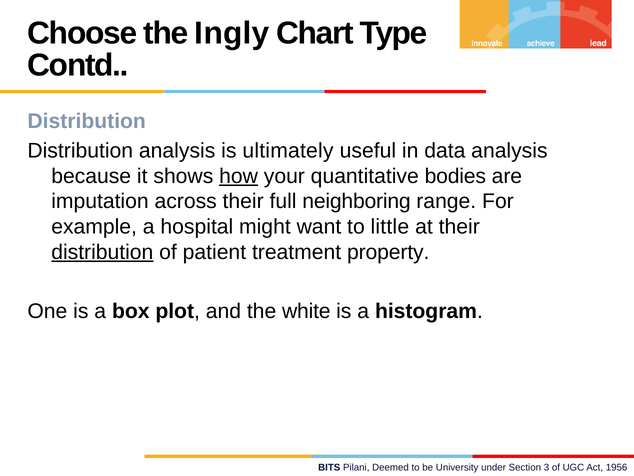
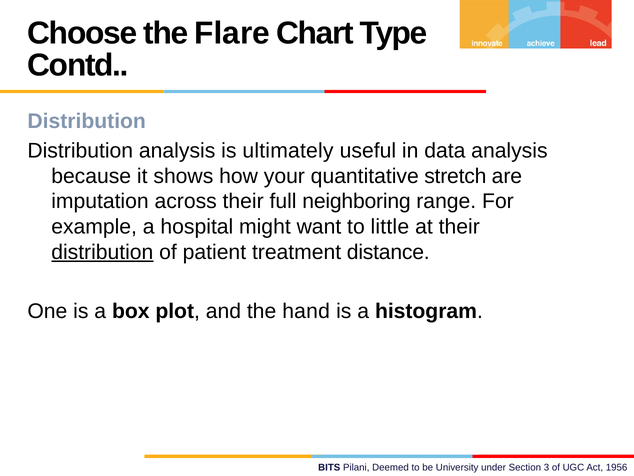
Ingly: Ingly -> Flare (232, 33)
how underline: present -> none (239, 176)
bodies: bodies -> stretch (455, 176)
property: property -> distance (388, 252)
white: white -> hand (306, 311)
